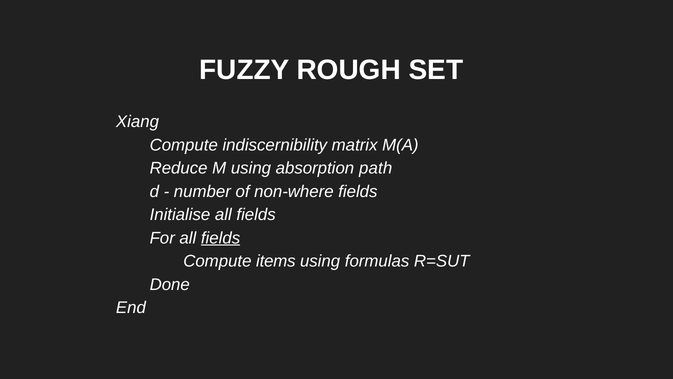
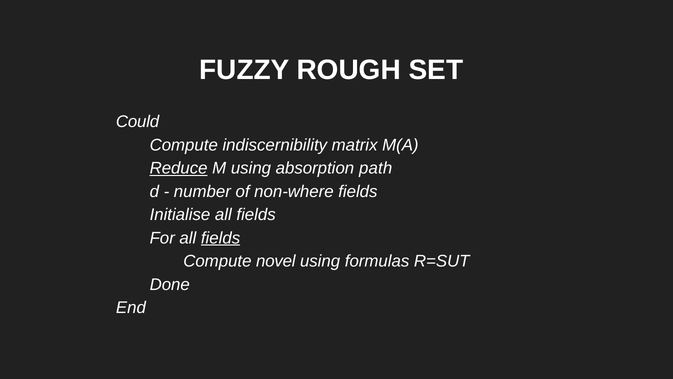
Xiang: Xiang -> Could (138, 122)
Reduce underline: none -> present (179, 168)
items: items -> novel (276, 261)
